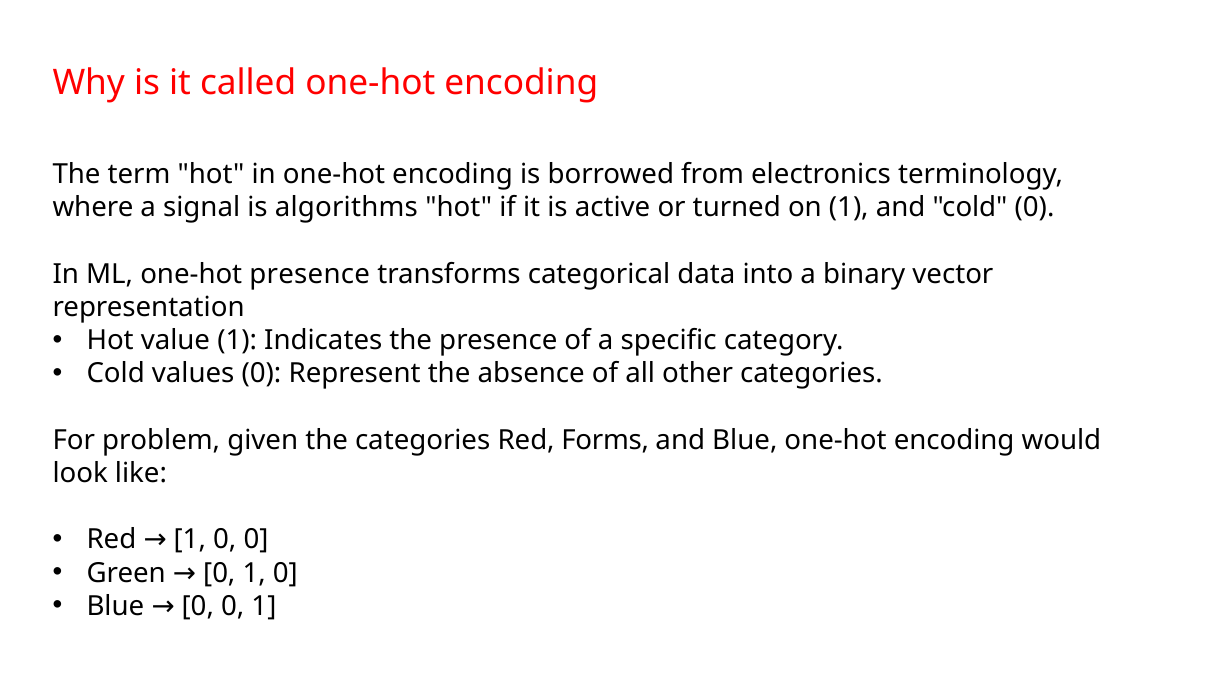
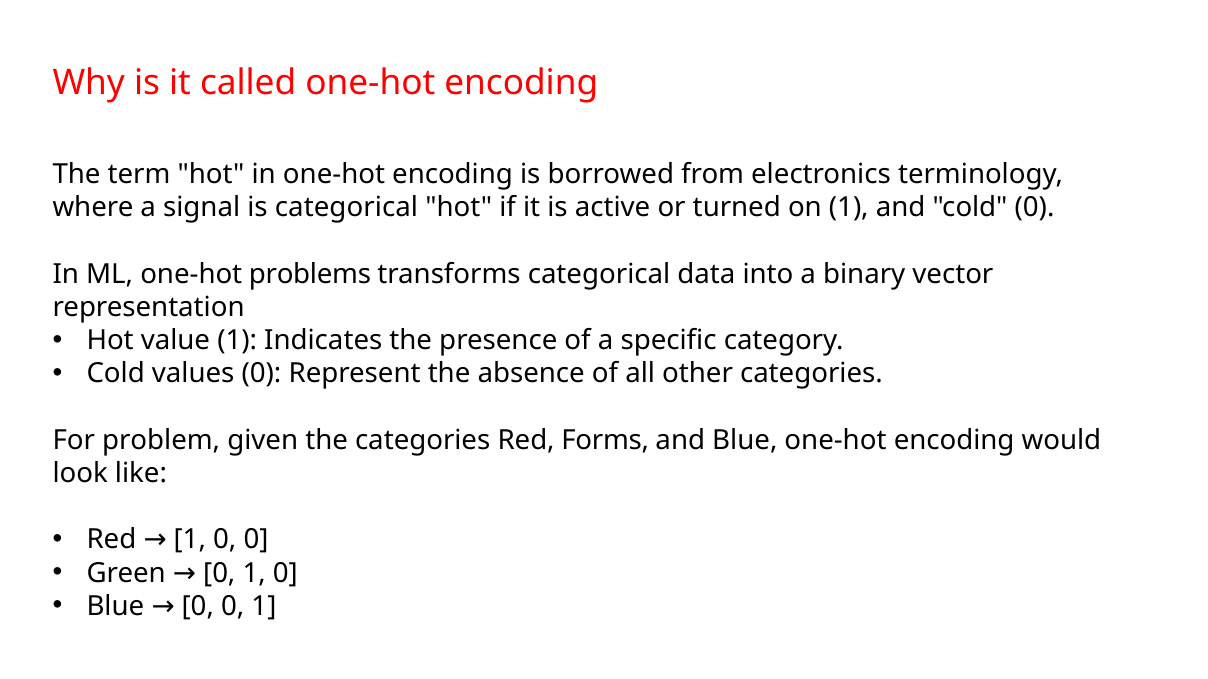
is algorithms: algorithms -> categorical (346, 208)
one-hot presence: presence -> problems (310, 274)
